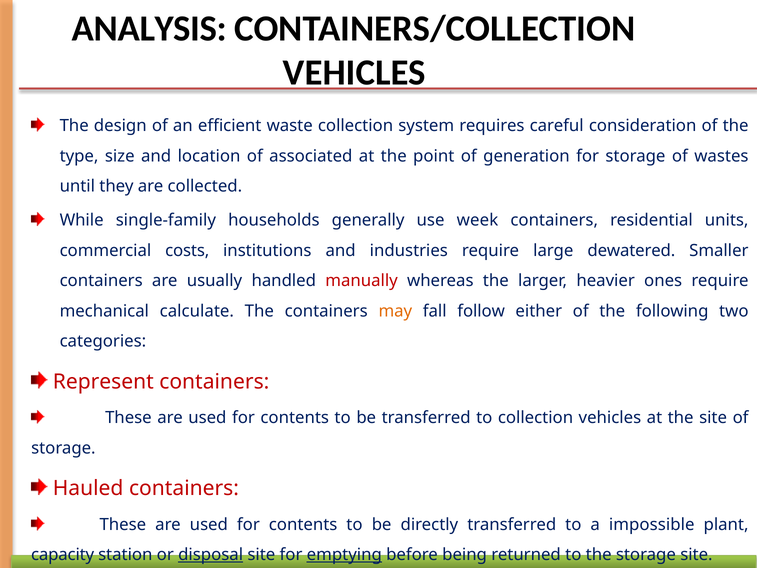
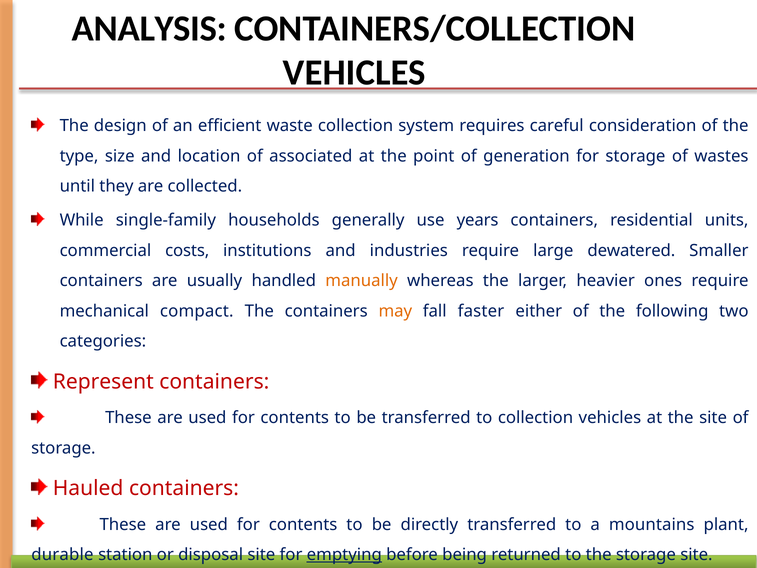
week: week -> years (478, 220)
manually colour: red -> orange (362, 281)
calculate: calculate -> compact (197, 311)
follow: follow -> faster (481, 311)
impossible: impossible -> mountains (652, 524)
capacity: capacity -> durable (62, 555)
disposal underline: present -> none (211, 555)
